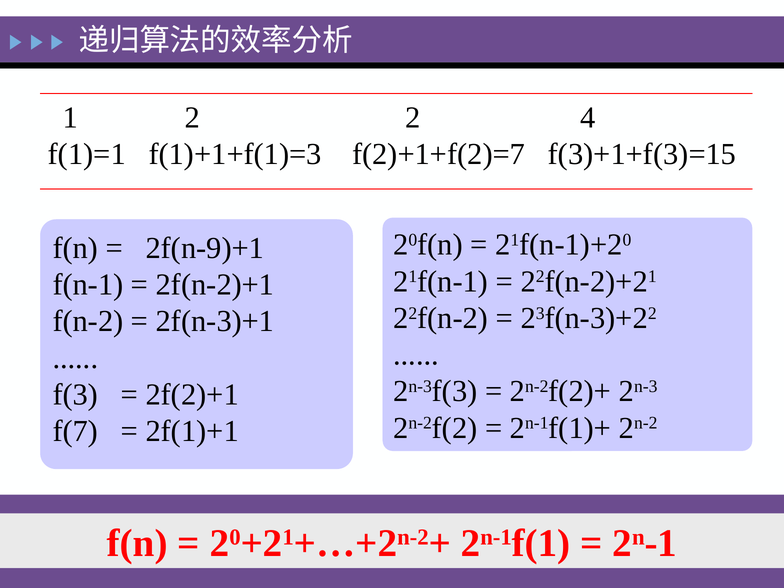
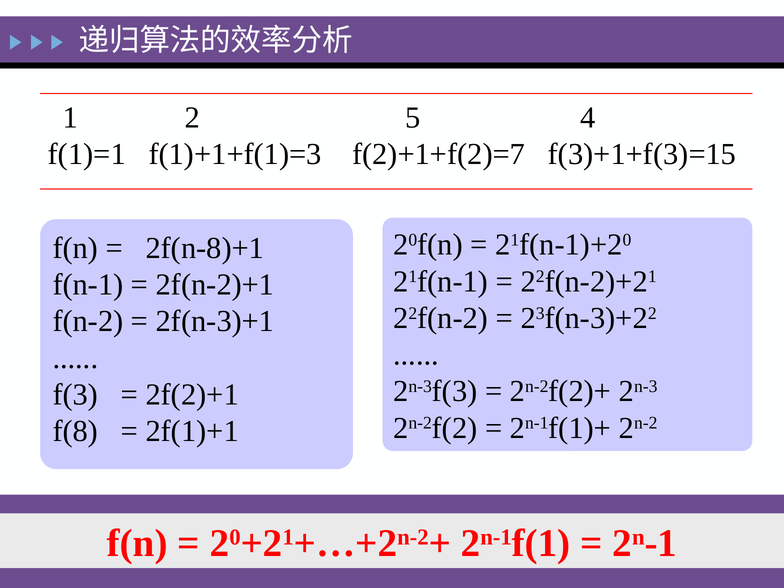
2 2: 2 -> 5 (413, 118)
2f(n-9)+1: 2f(n-9)+1 -> 2f(n-8)+1 (205, 248)
f(7: f(7 -> f(8 (75, 431)
